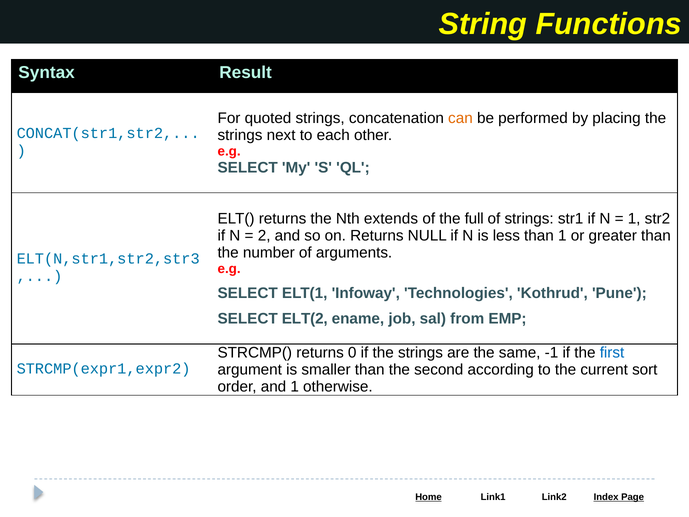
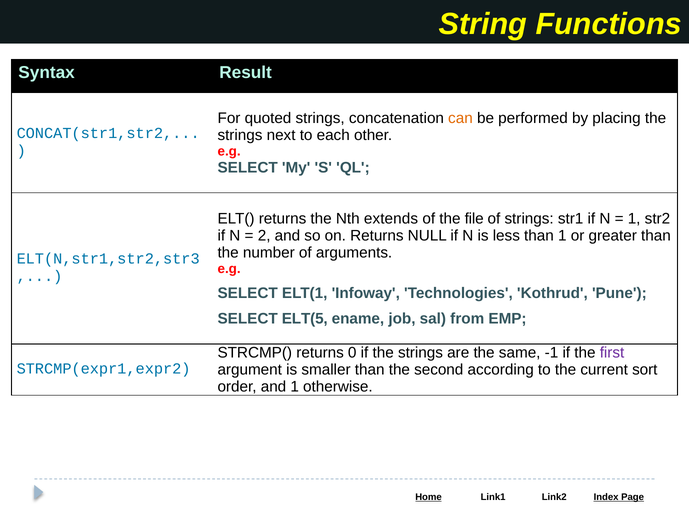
full: full -> file (474, 218)
ELT(2: ELT(2 -> ELT(5 (305, 319)
first colour: blue -> purple (612, 353)
